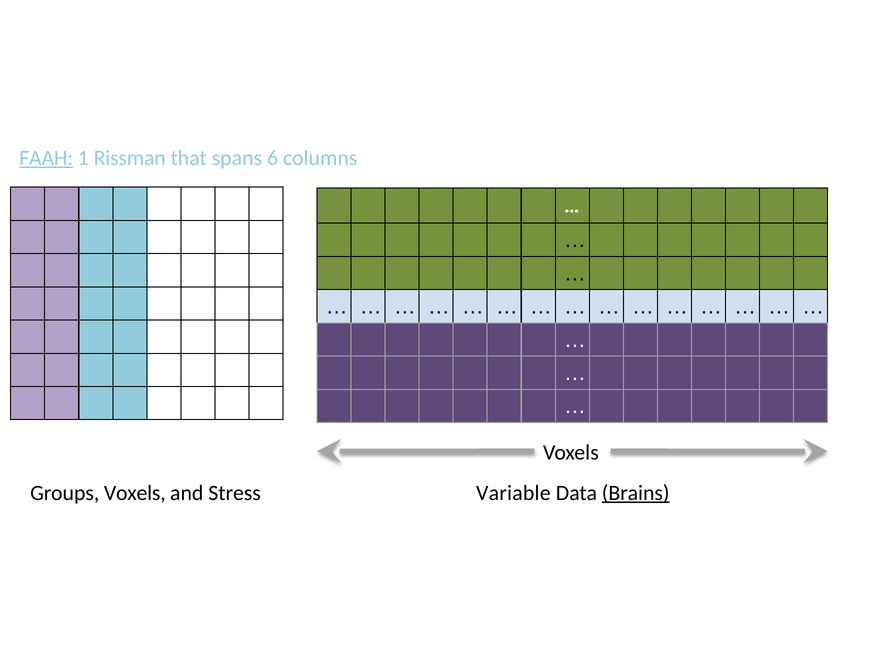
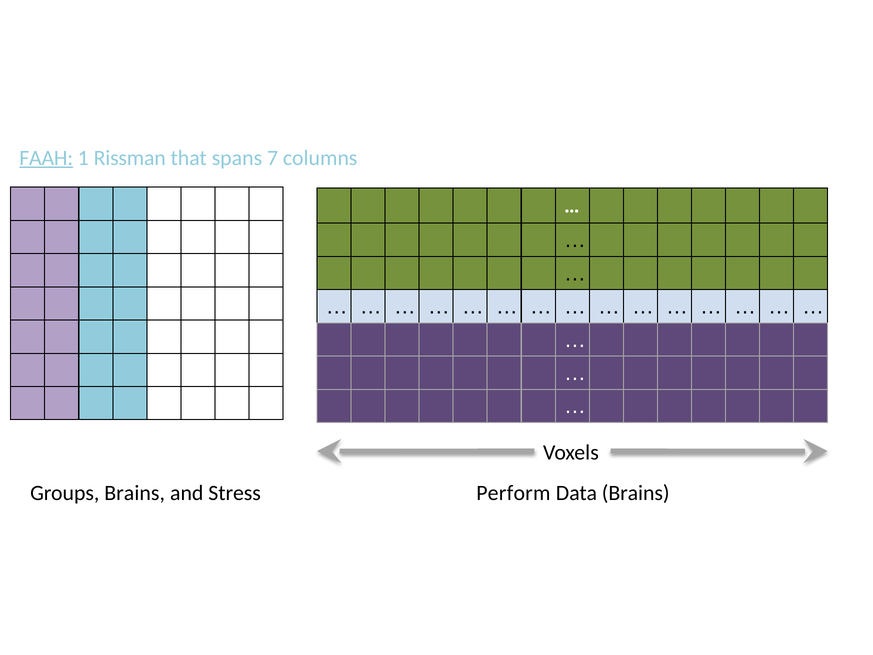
6: 6 -> 7 (273, 158)
Groups Voxels: Voxels -> Brains (135, 493)
Variable: Variable -> Perform (513, 493)
Brains underline: present -> none (636, 493)
